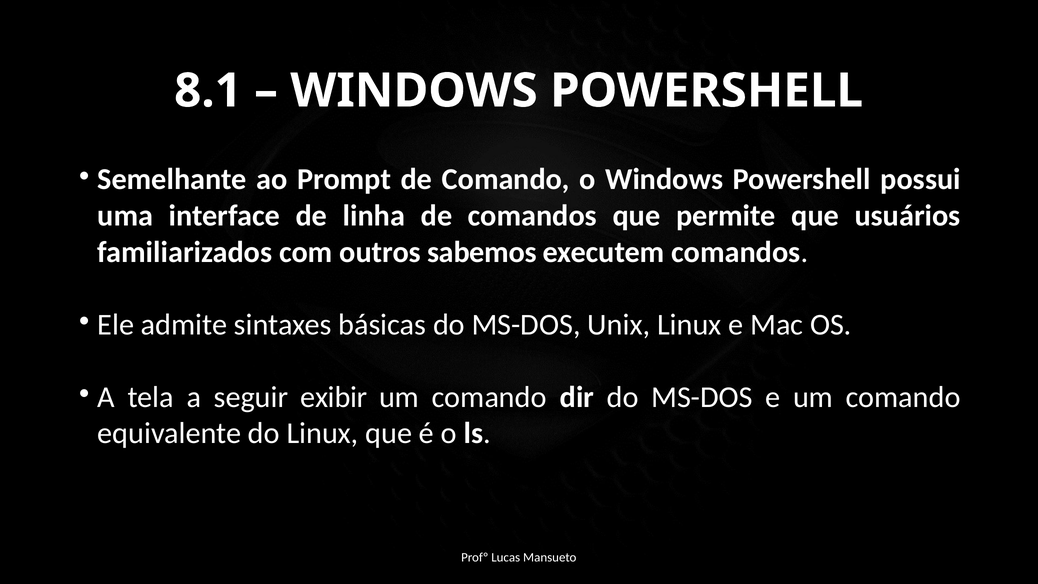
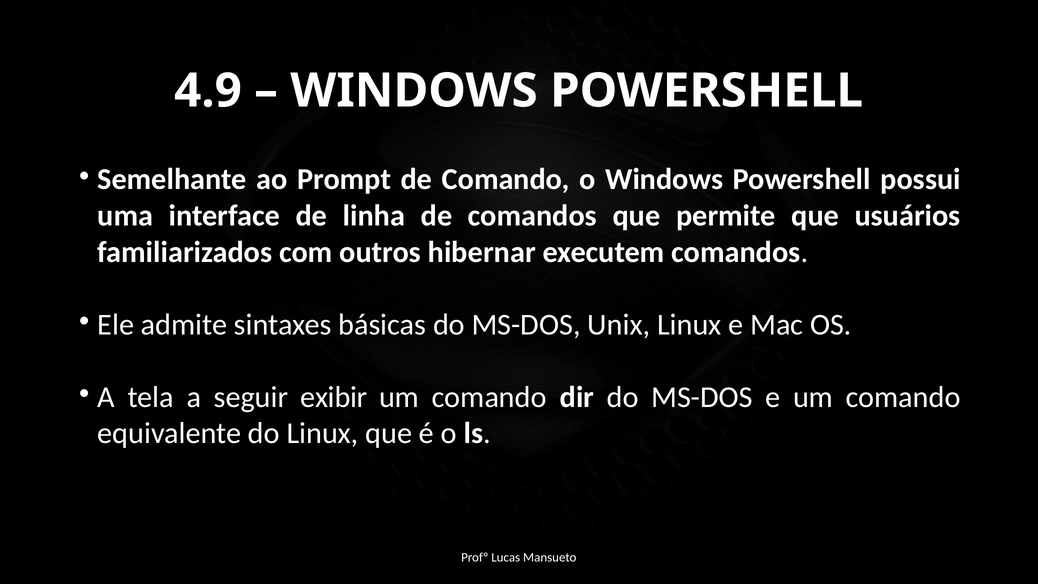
8.1: 8.1 -> 4.9 (208, 91)
sabemos: sabemos -> hibernar (482, 252)
